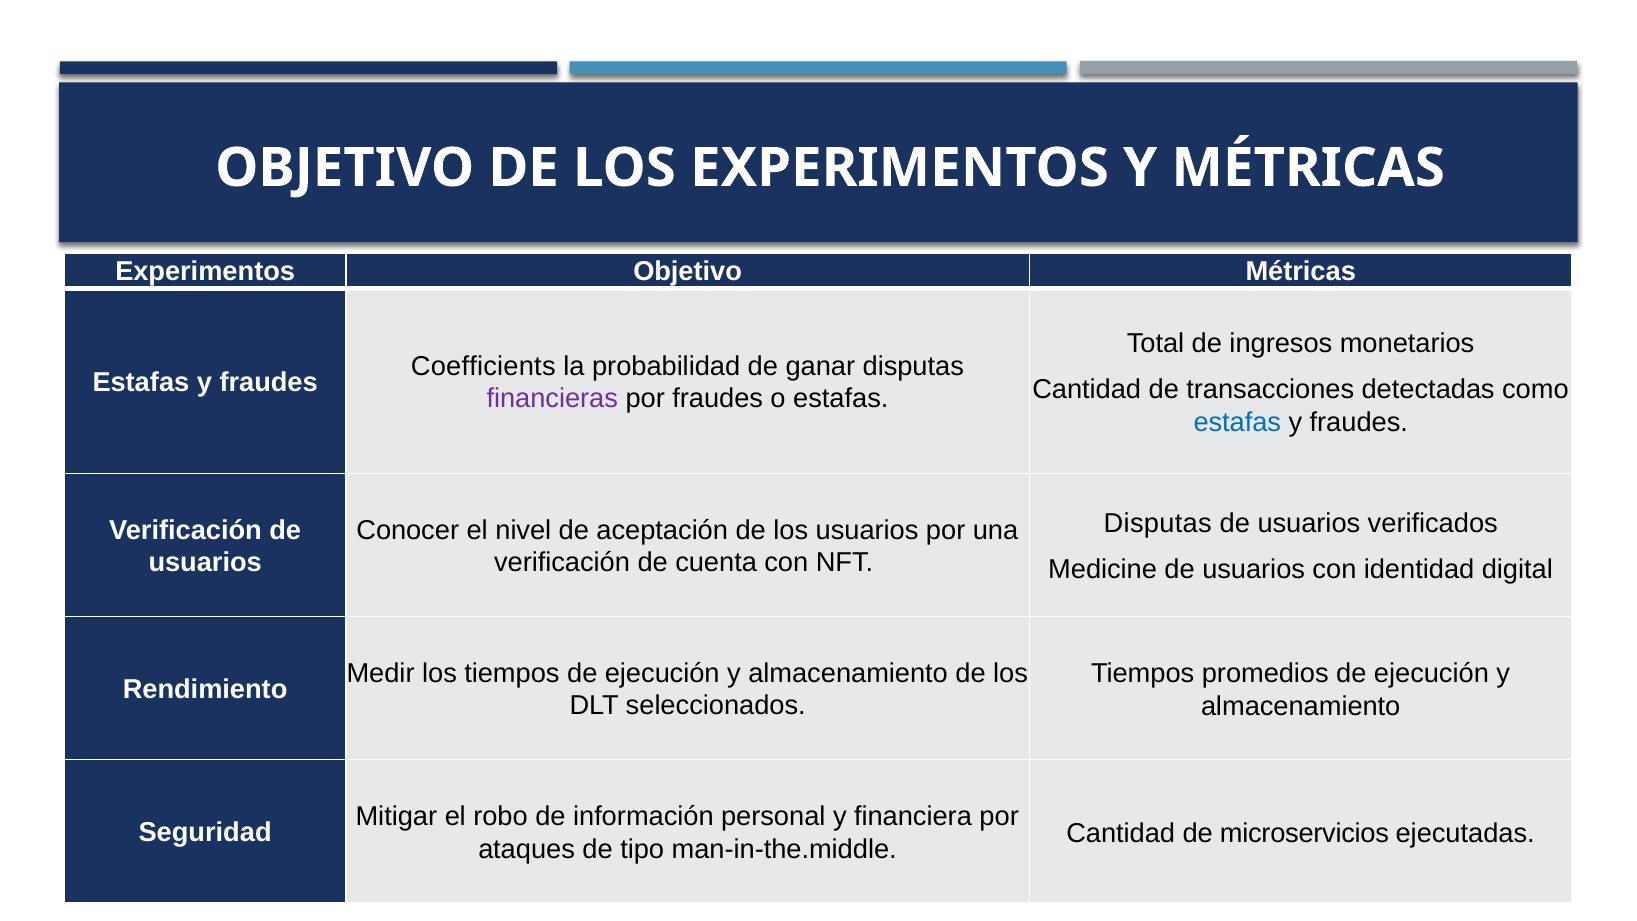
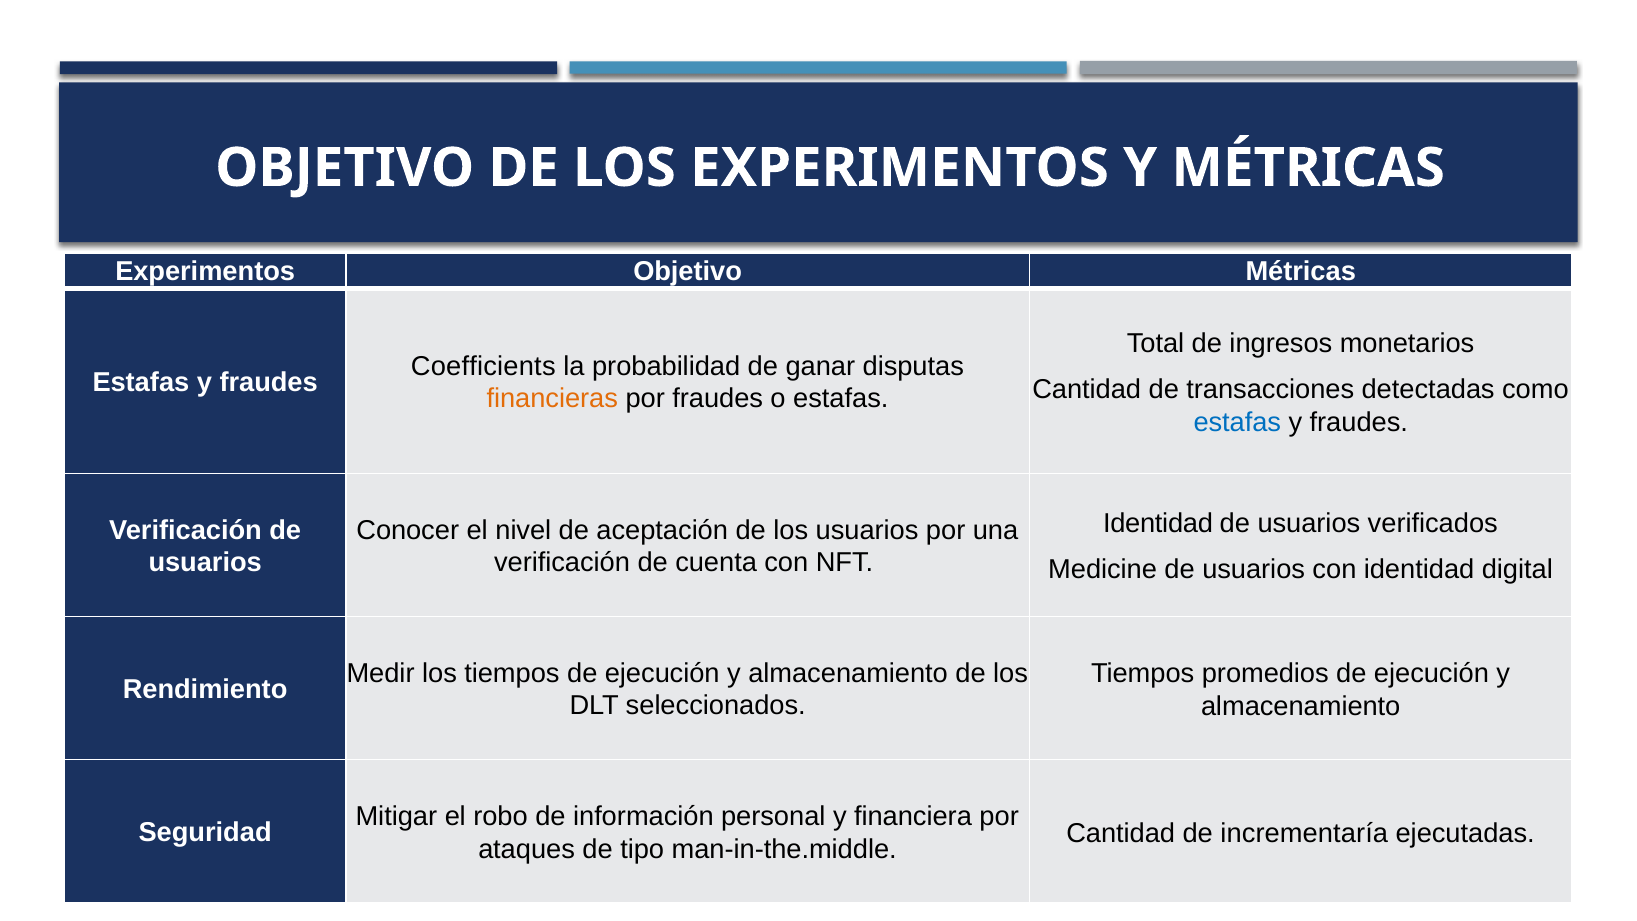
financieras colour: purple -> orange (552, 399)
Disputas: Disputas -> Identidad (1158, 524)
microservicios: microservicios -> incrementaría (1304, 833)
